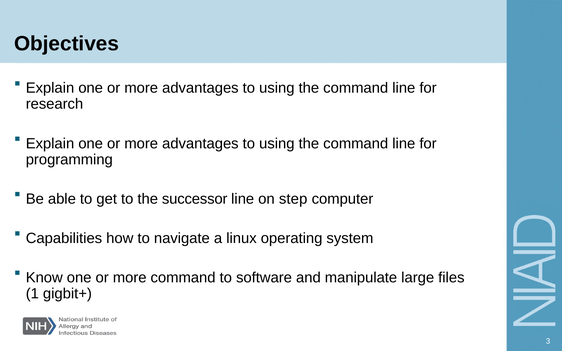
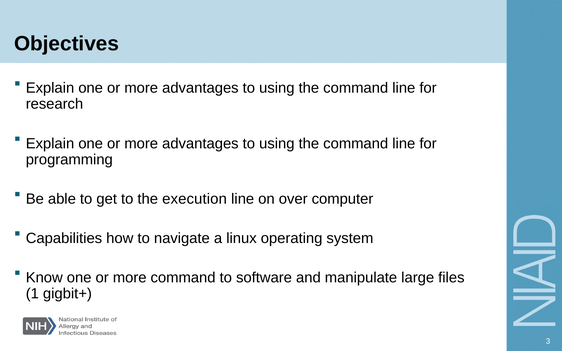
successor: successor -> execution (195, 199)
step: step -> over (293, 199)
